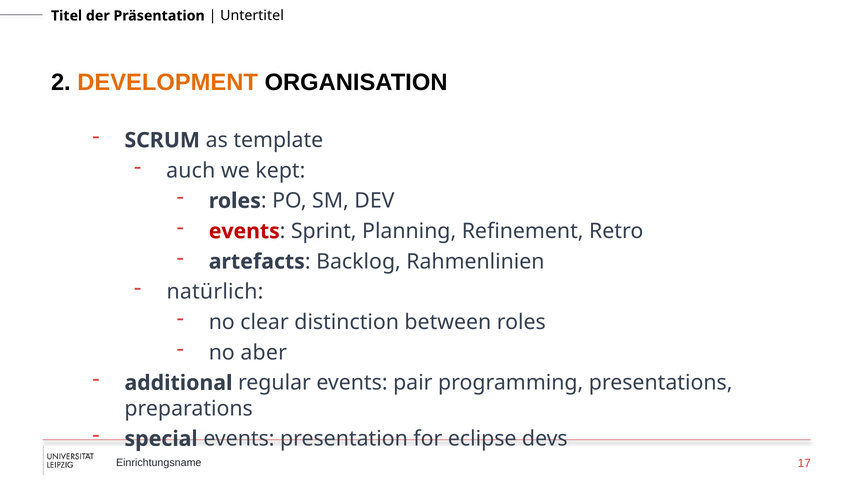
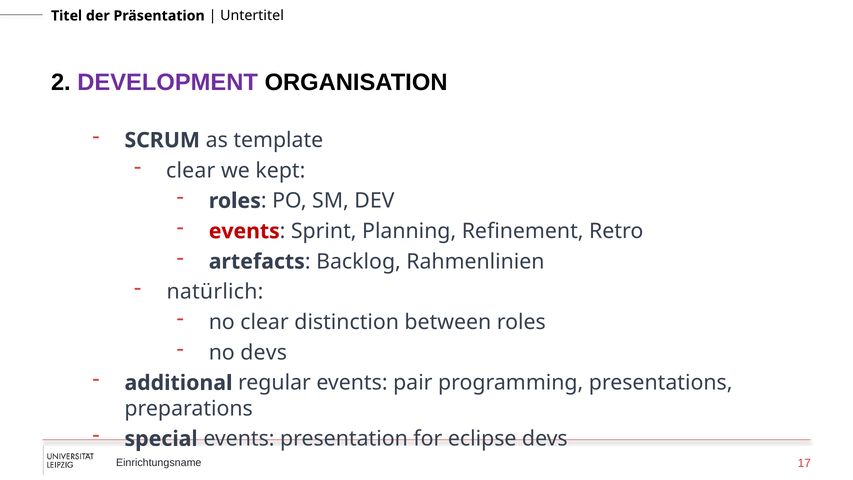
DEVELOPMENT colour: orange -> purple (168, 82)
auch: auch -> clear (191, 171)
no aber: aber -> devs (264, 352)
